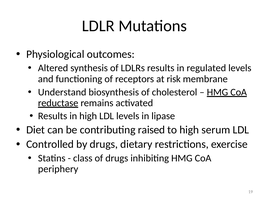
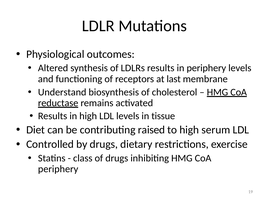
in regulated: regulated -> periphery (206, 68)
risk: risk -> last (174, 79)
lipase: lipase -> tissue (163, 116)
